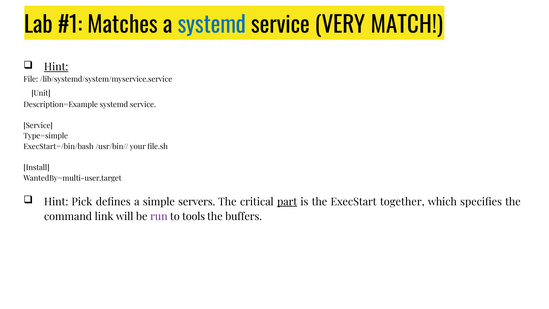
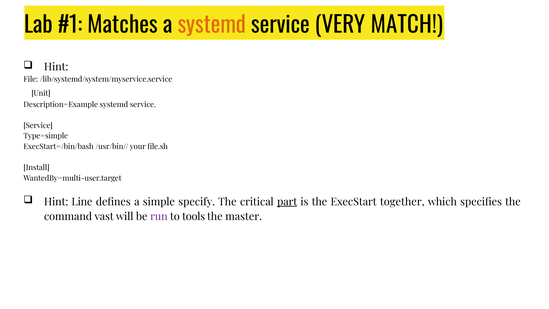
systemd colour: blue -> orange (212, 25)
Hint underline: present -> none (56, 67)
Pick: Pick -> Line (82, 202)
servers: servers -> specify (197, 202)
link: link -> vast (104, 216)
buffers: buffers -> master (244, 216)
